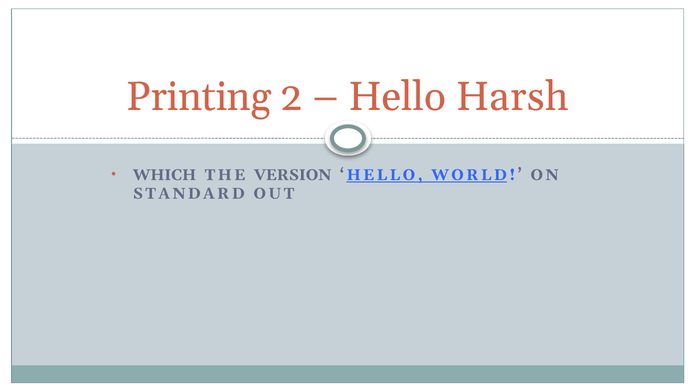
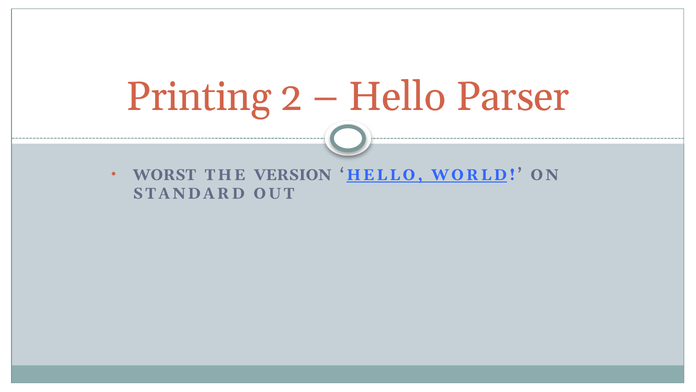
Harsh: Harsh -> Parser (513, 97)
WHICH: WHICH -> WORST (165, 175)
